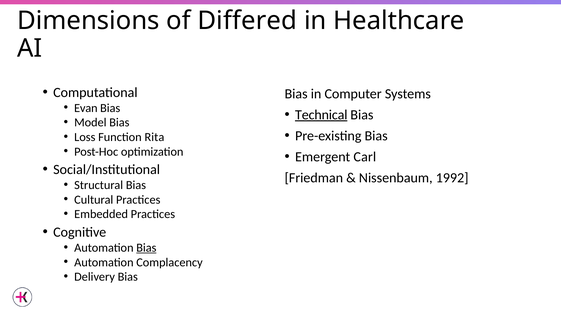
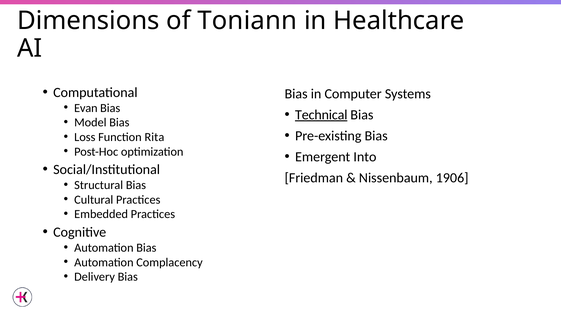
Differed: Differed -> Toniann (247, 21)
Carl: Carl -> Into (365, 157)
1992: 1992 -> 1906 (452, 178)
Bias underline: present -> none (146, 247)
